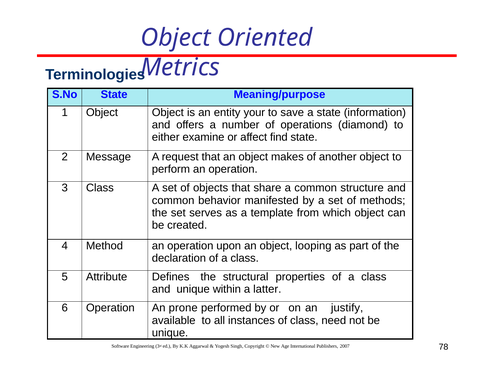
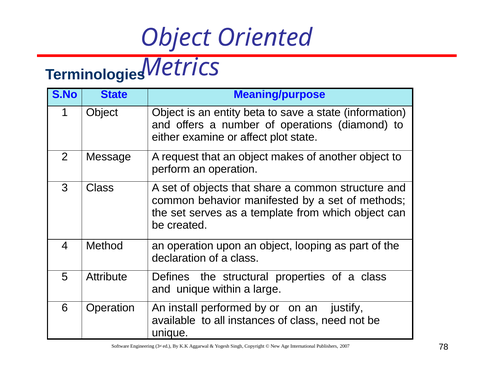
your: your -> beta (254, 113)
find: find -> plot (279, 138)
latter: latter -> large (267, 290)
prone: prone -> install (183, 308)
